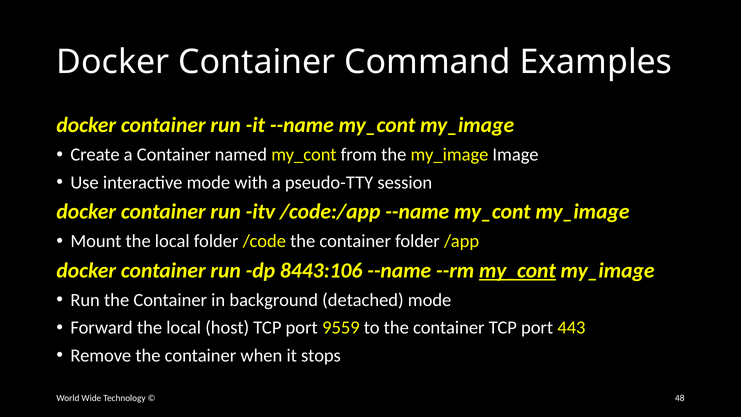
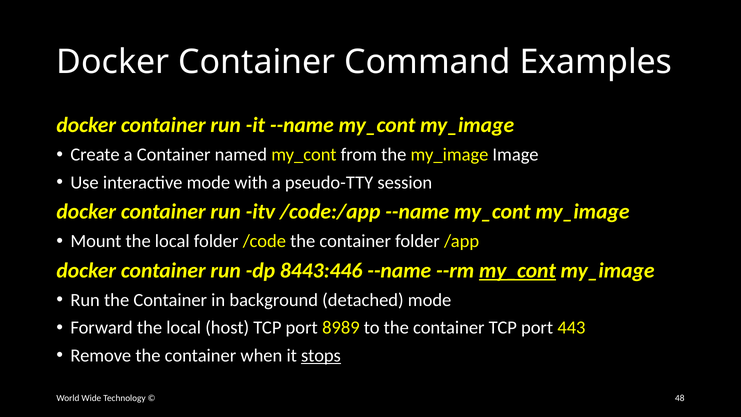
8443:106: 8443:106 -> 8443:446 (321, 270)
9559: 9559 -> 8989 (341, 328)
stops underline: none -> present (321, 355)
